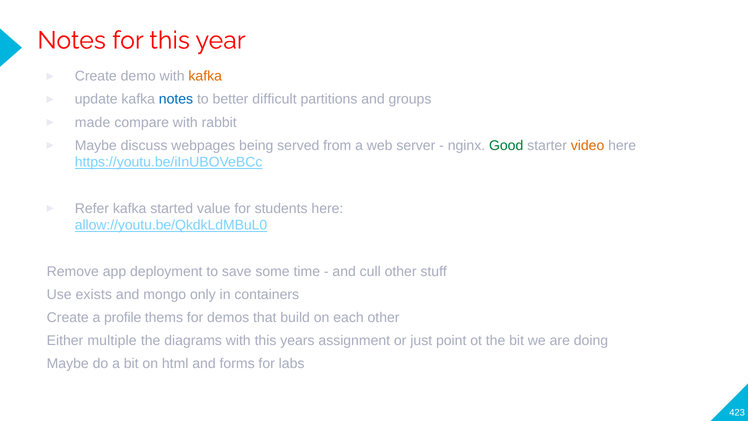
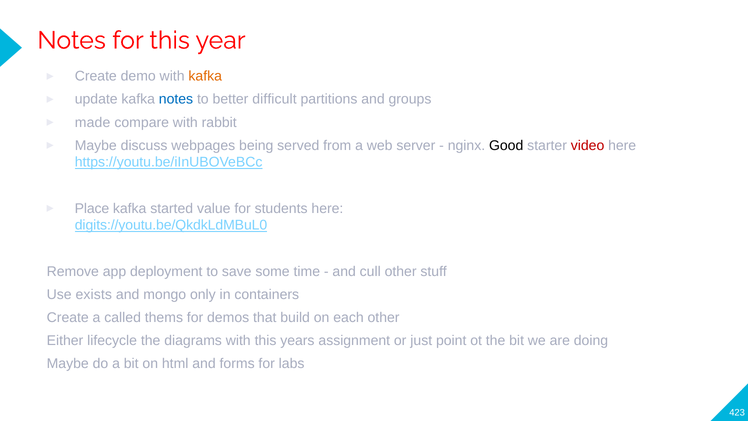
Good colour: green -> black (506, 145)
video colour: orange -> red (588, 145)
Refer: Refer -> Place (92, 208)
allow://youtu.be/QkdkLdMBuL0: allow://youtu.be/QkdkLdMBuL0 -> digits://youtu.be/QkdkLdMBuL0 (171, 225)
profile: profile -> called (123, 317)
multiple: multiple -> lifecycle (112, 340)
